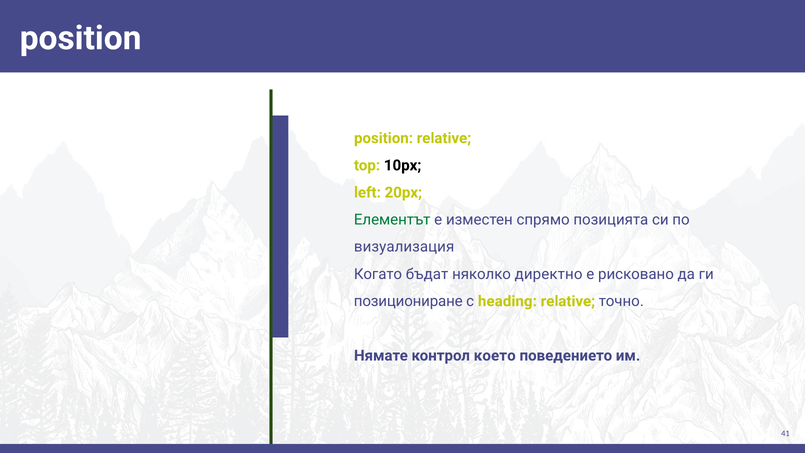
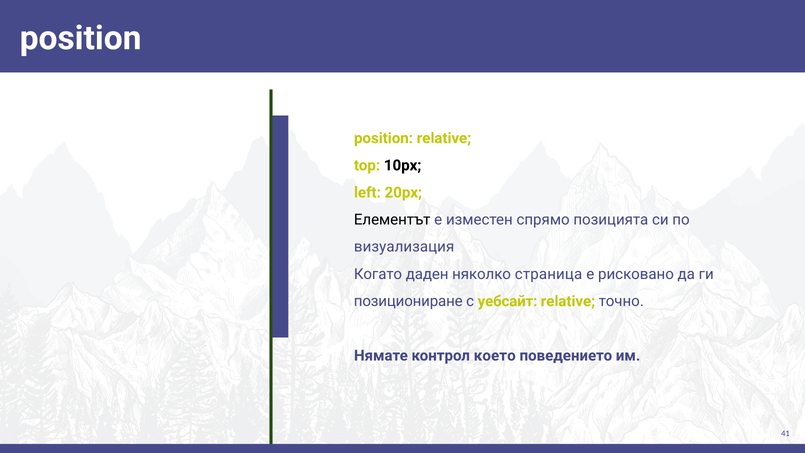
Eлементът colour: green -> black (392, 220)
бъдат: бъдат -> даден (427, 274)
директно: директно -> страница (549, 274)
heading: heading -> уебсайт (508, 301)
